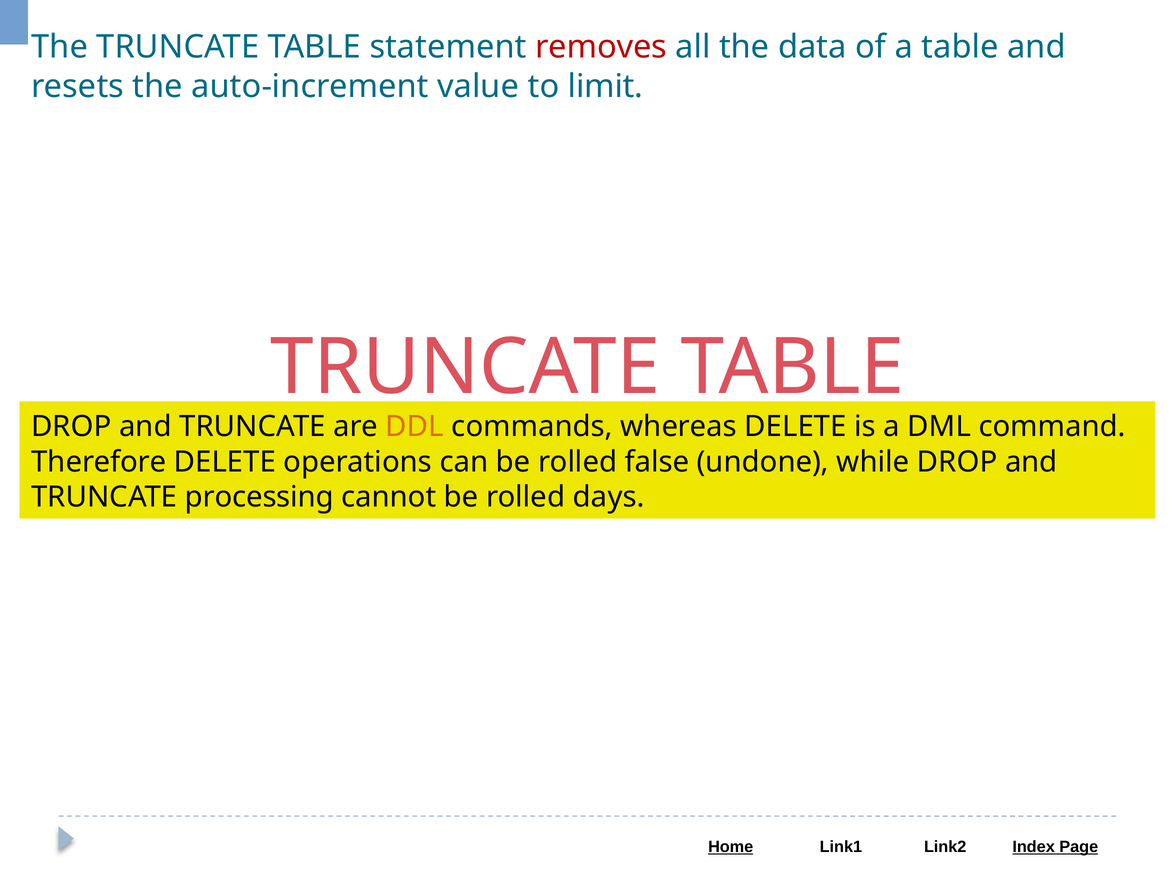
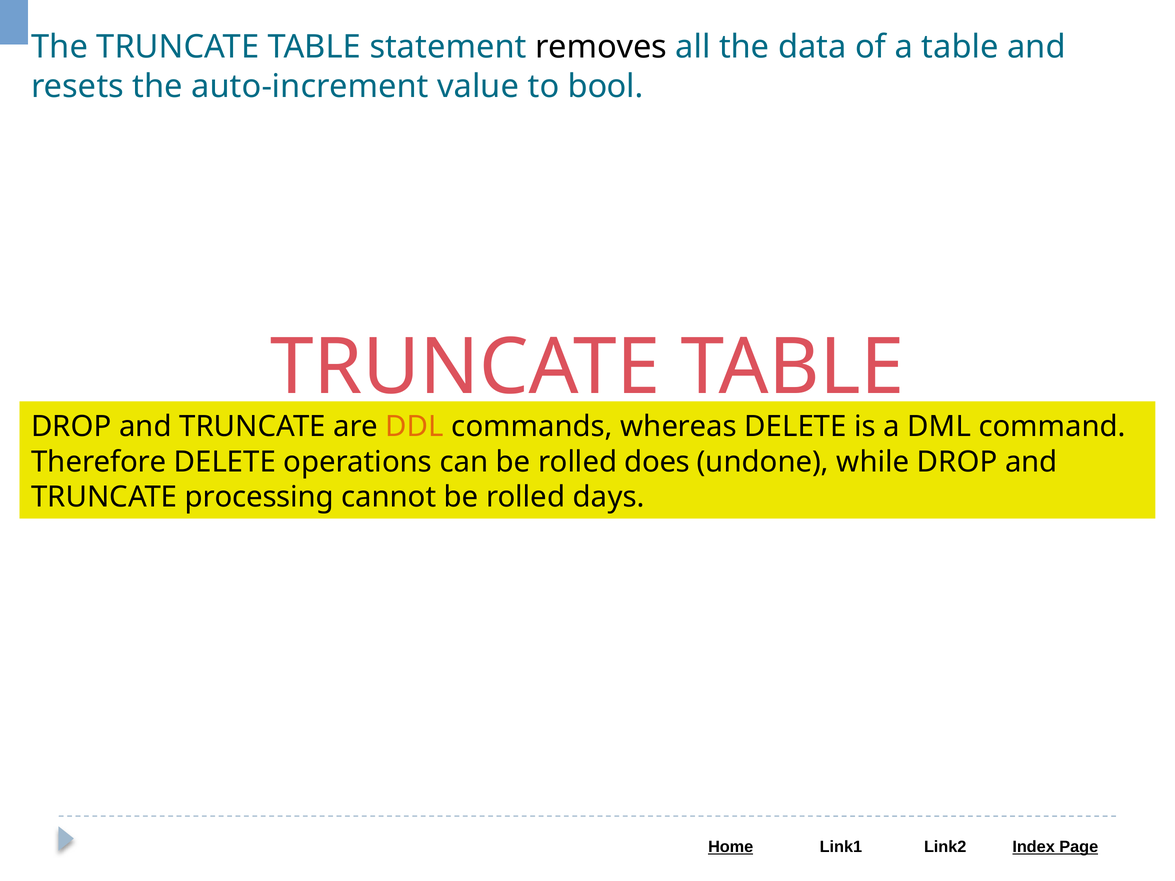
removes colour: red -> black (601, 47)
limit: limit -> bool (606, 86)
false: false -> does (657, 462)
